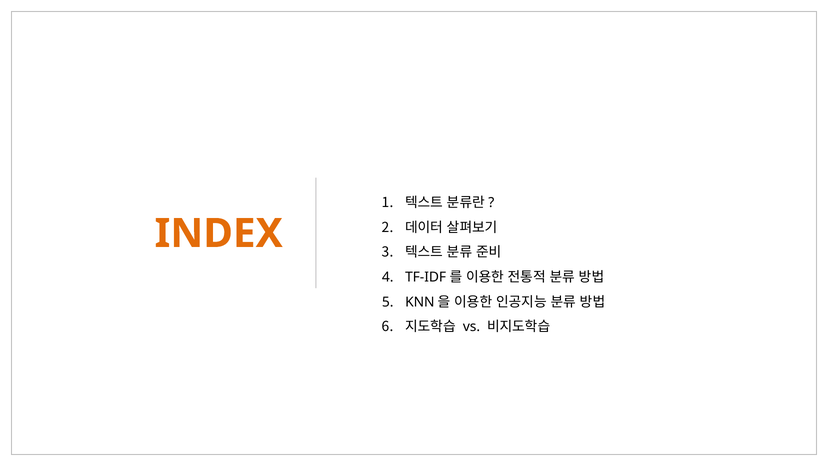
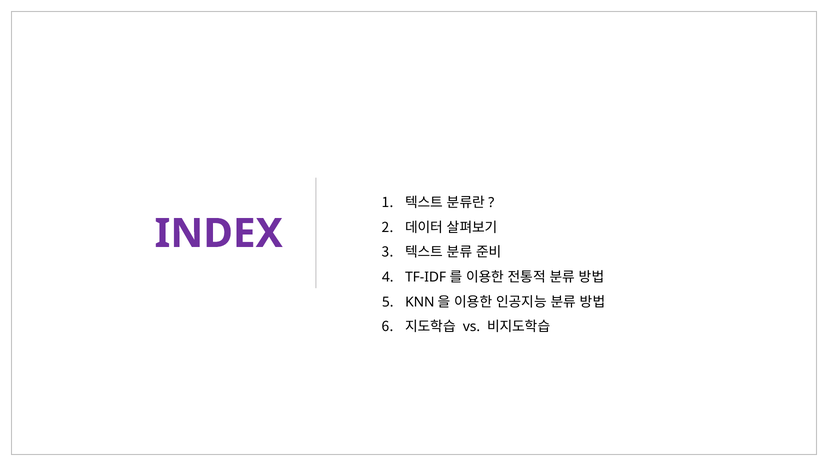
INDEX colour: orange -> purple (219, 233)
